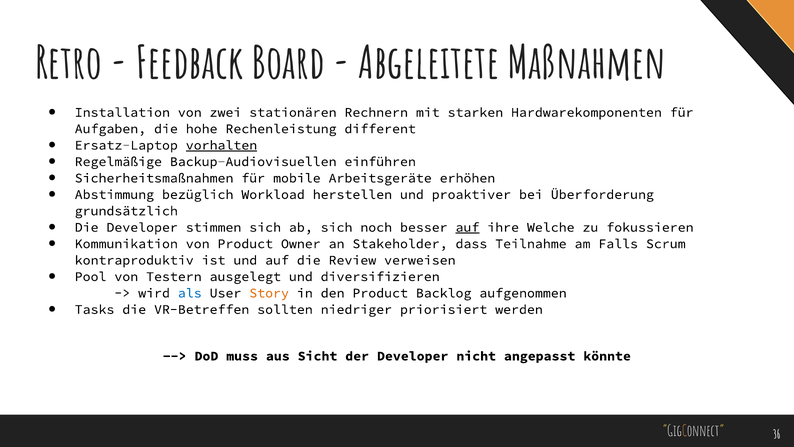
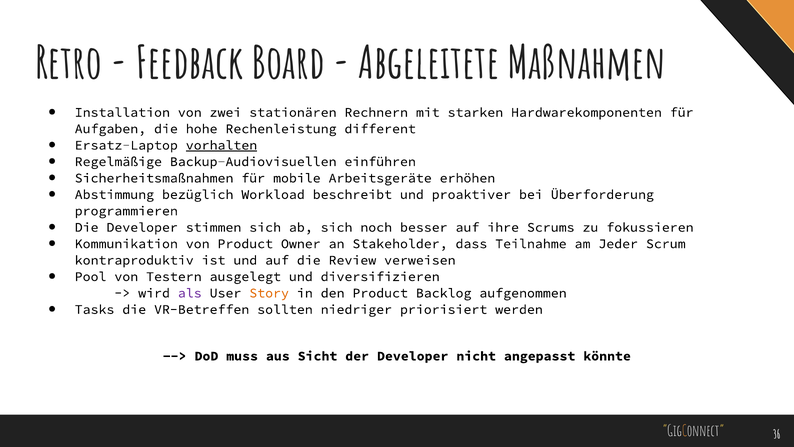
herstellen: herstellen -> beschreibt (352, 194)
grundsätzlich: grundsätzlich -> programmieren (126, 211)
auf underline: present -> none (467, 227)
Welche: Welche -> Scrums (551, 227)
Falls: Falls -> Jeder (618, 244)
als colour: blue -> purple (190, 293)
